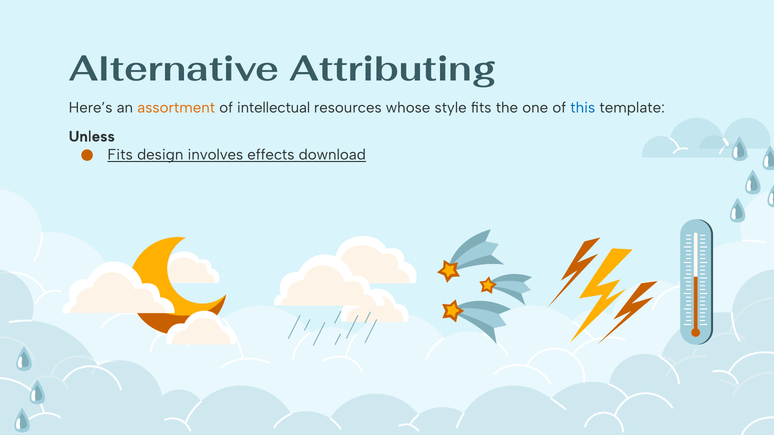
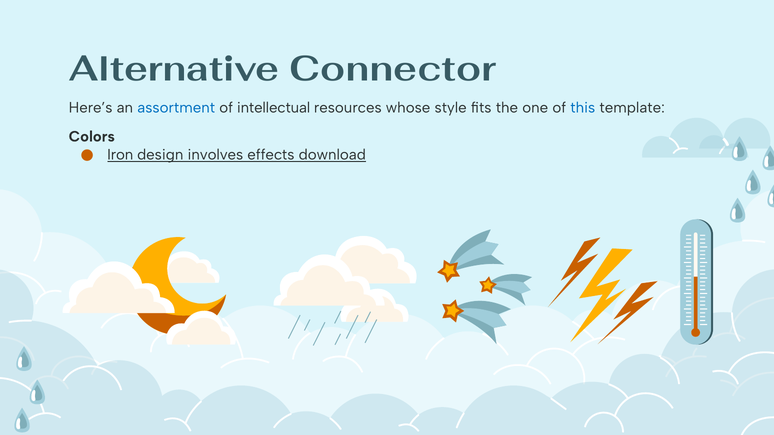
Attributing: Attributing -> Connector (393, 69)
assortment colour: orange -> blue (176, 108)
Unless: Unless -> Colors (92, 137)
Fits: Fits -> Iron (120, 155)
